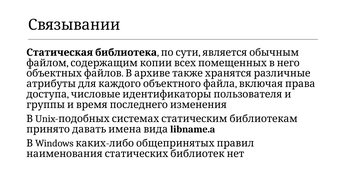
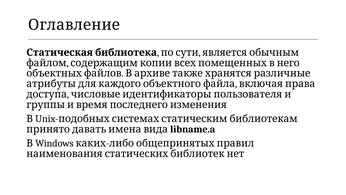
Связывании: Связывании -> Оглавление (74, 25)
